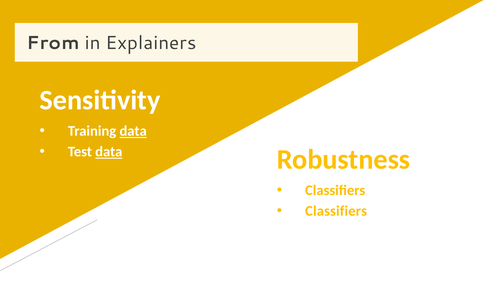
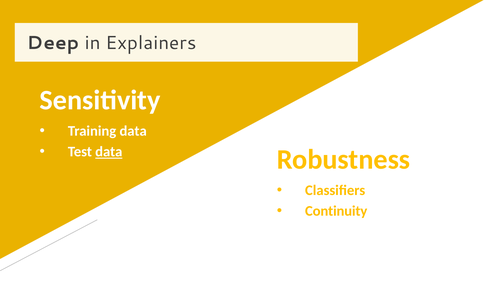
From: From -> Deep (53, 43)
data underline: present -> none (133, 131)
Classifiers: Classifiers -> Continuity (336, 211)
